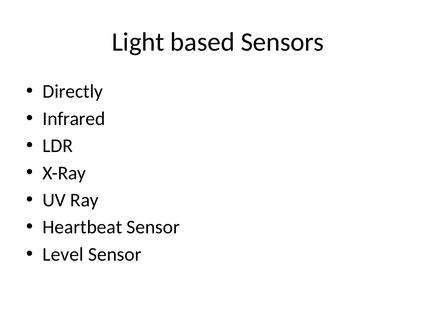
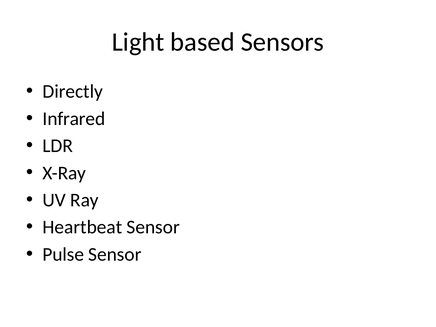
Level: Level -> Pulse (63, 254)
